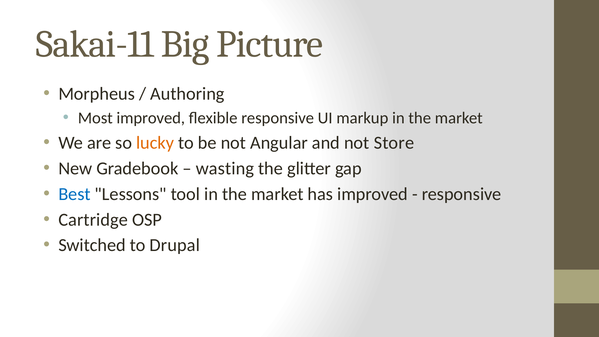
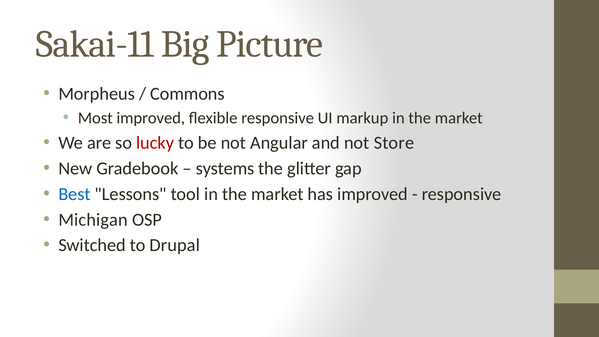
Authoring: Authoring -> Commons (187, 94)
lucky colour: orange -> red (155, 143)
wasting: wasting -> systems (225, 168)
Cartridge: Cartridge -> Michigan (93, 220)
